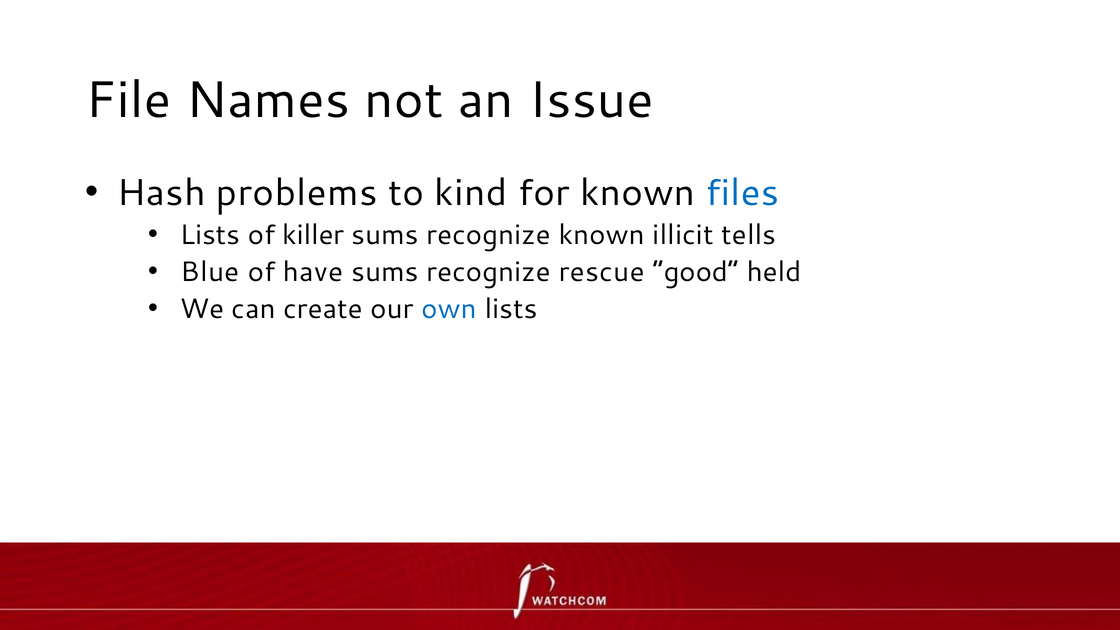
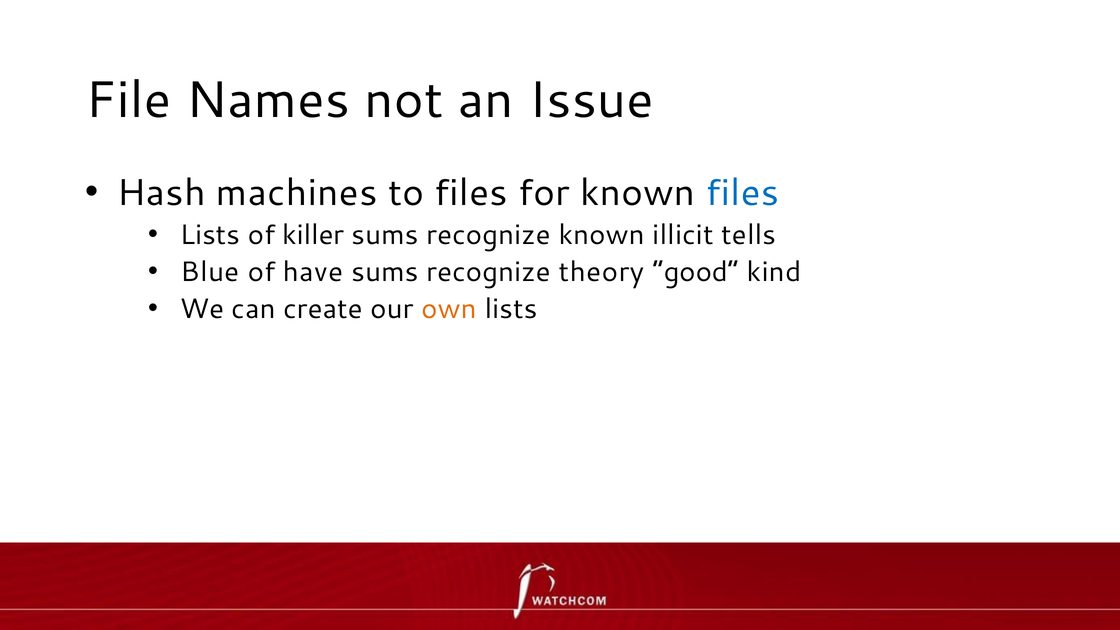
problems: problems -> machines (297, 193)
to kind: kind -> files (471, 193)
rescue: rescue -> theory (602, 272)
held: held -> kind (774, 272)
own colour: blue -> orange (449, 309)
